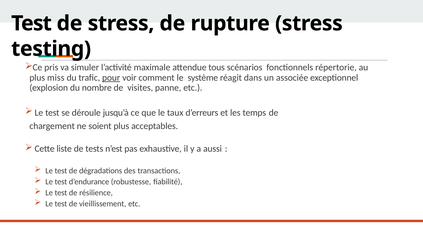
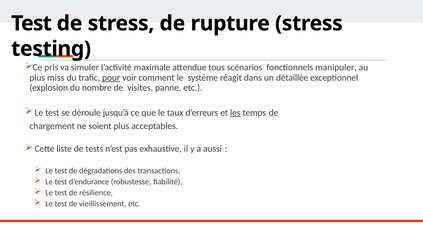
répertorie: répertorie -> manipuler (336, 67)
associée: associée -> détaillée (292, 78)
les underline: none -> present (235, 113)
